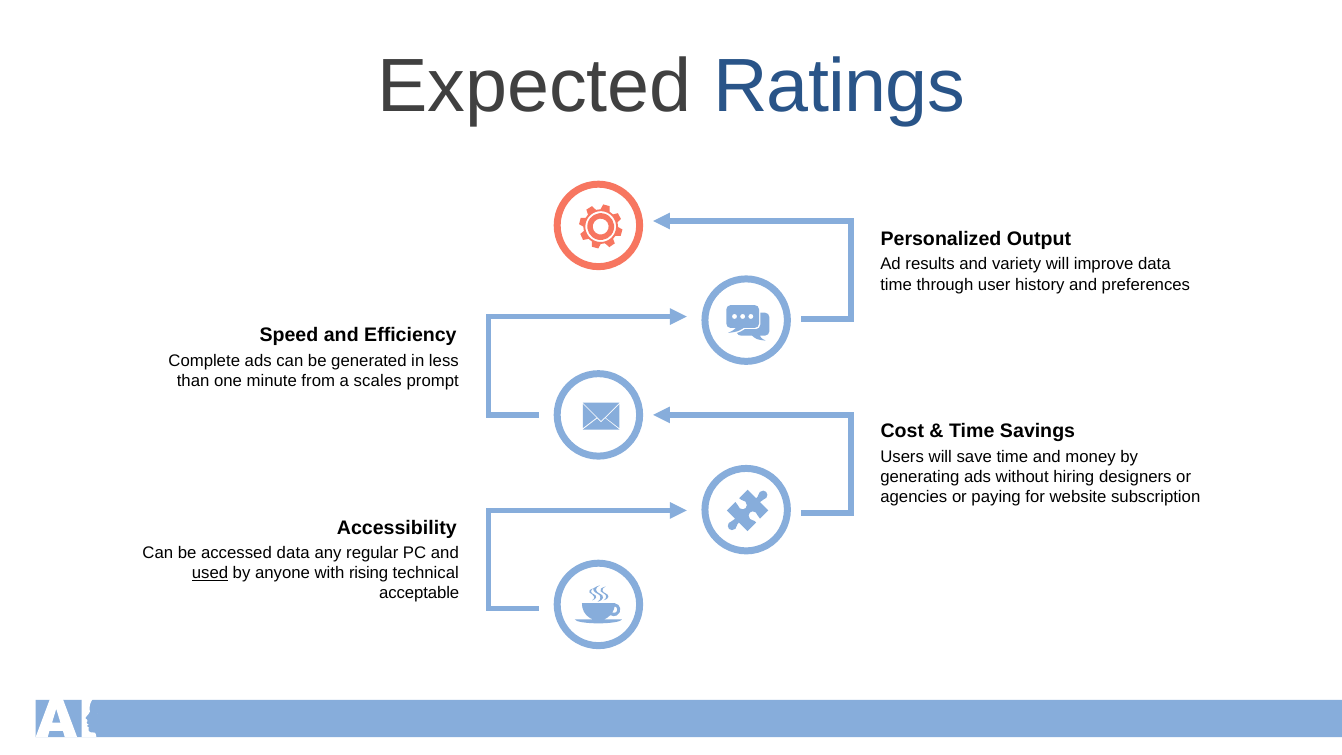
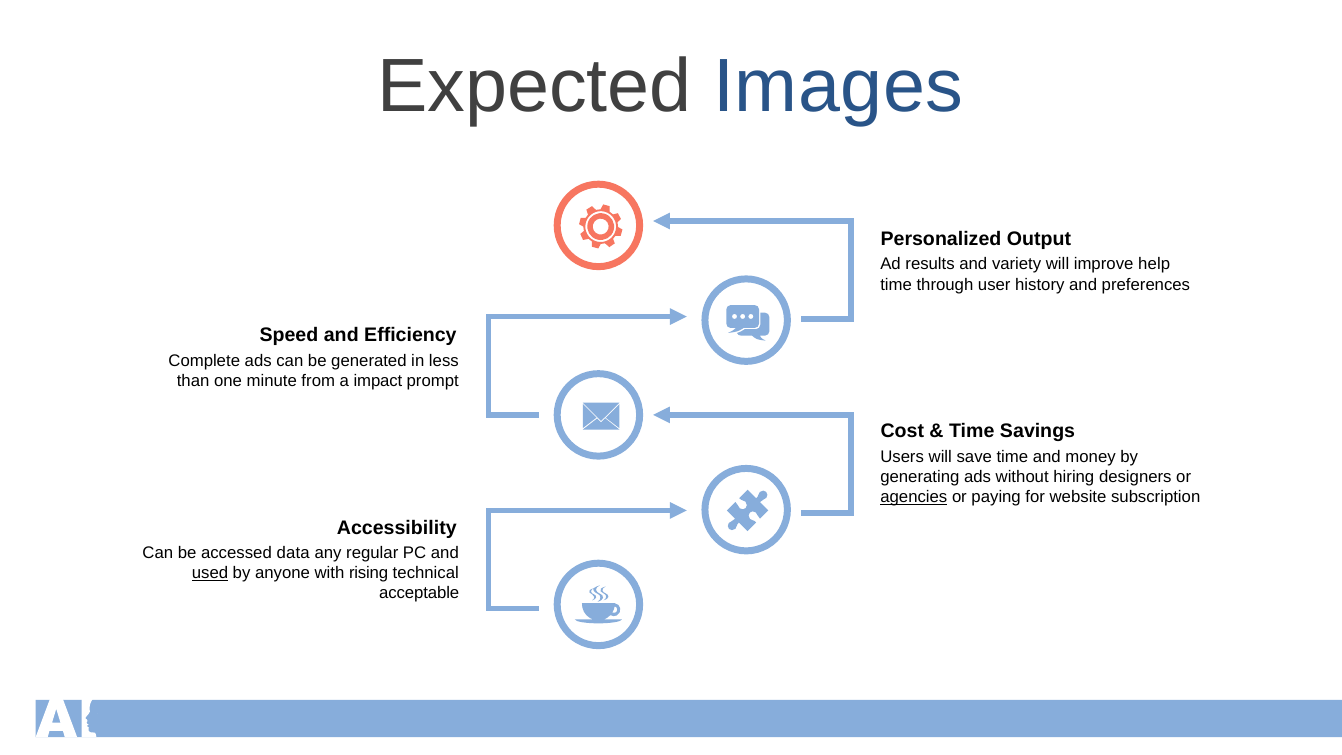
Ratings: Ratings -> Images (838, 86)
improve data: data -> help (1154, 264)
scales: scales -> impact (378, 381)
agencies underline: none -> present (914, 497)
